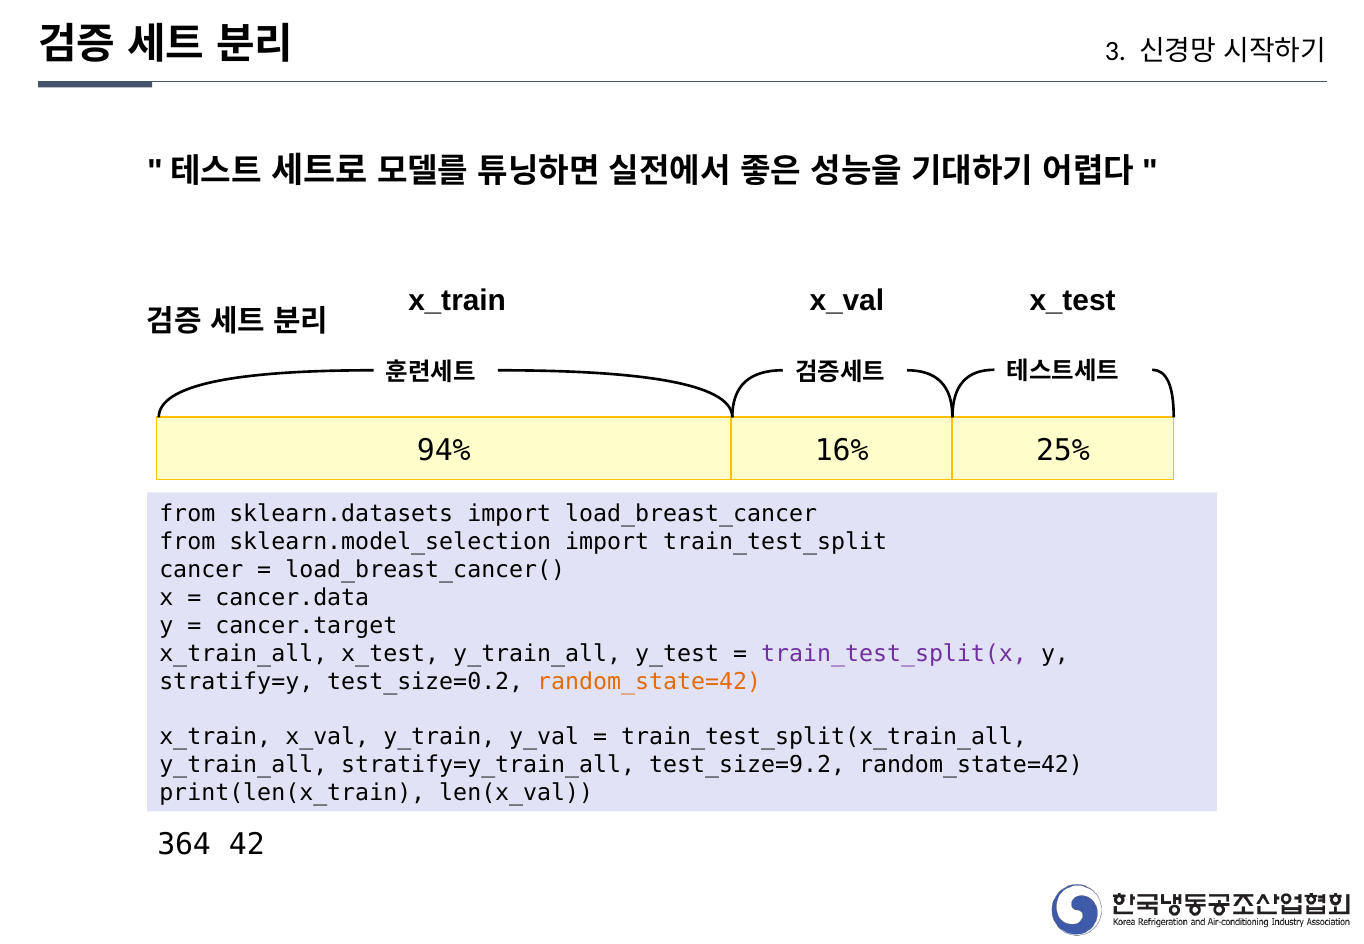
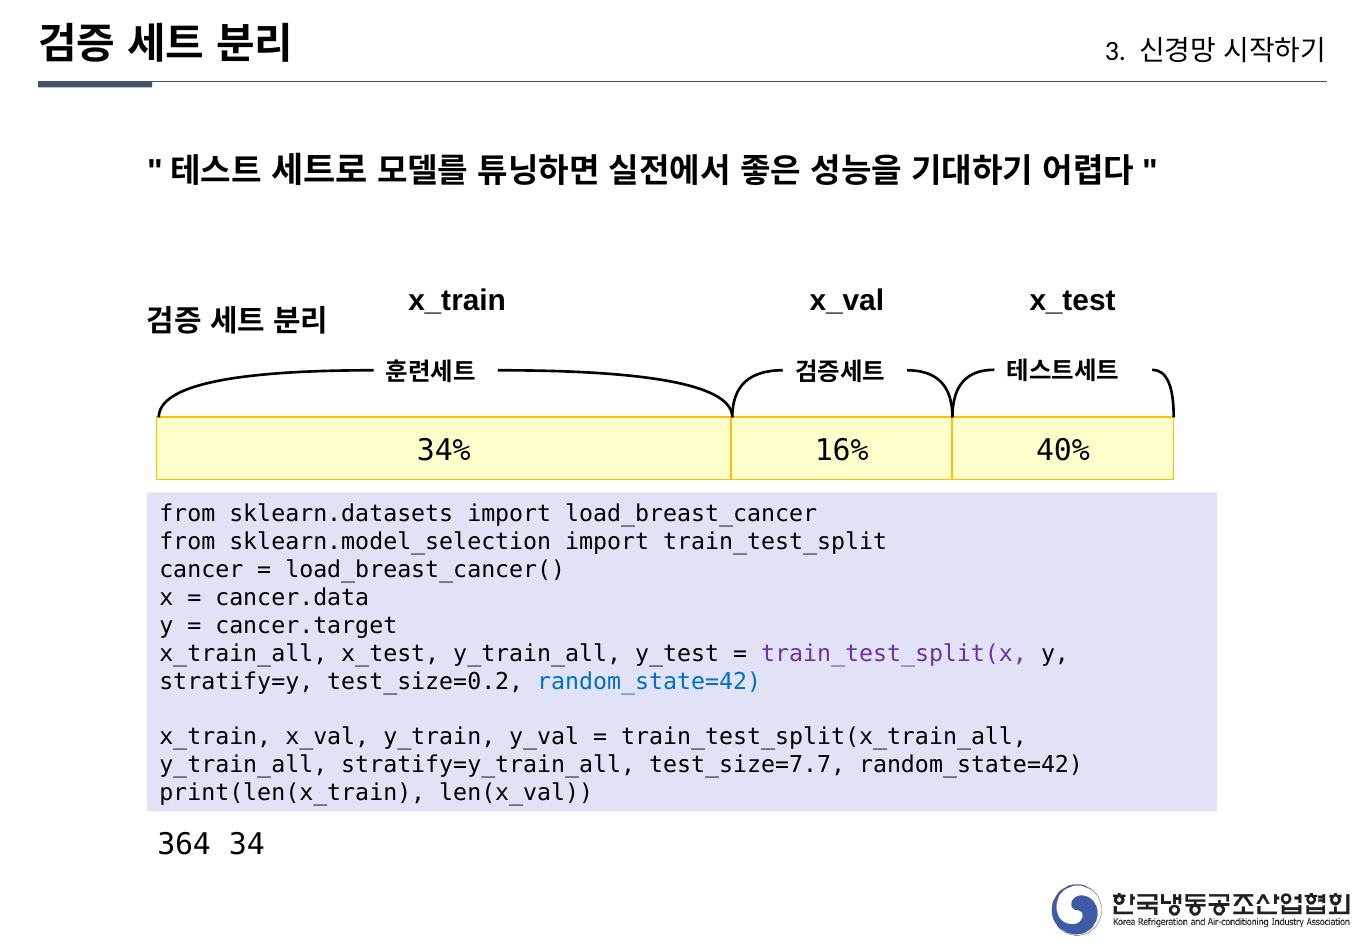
94%: 94% -> 34% (444, 451)
25%: 25% -> 40% (1063, 451)
random_state=42 colour: orange -> blue (649, 682)
test_size=9.2: test_size=9.2 -> test_size=7.7 (747, 765)
42: 42 -> 34 (247, 844)
